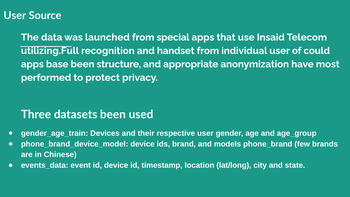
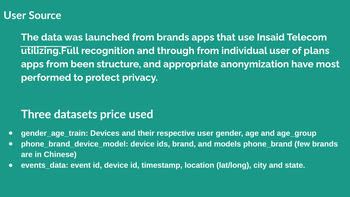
from special: special -> brands (173, 37)
handset: handset -> through (176, 51)
could: could -> plans (317, 51)
apps base: base -> from (57, 64)
datasets been: been -> price (113, 115)
